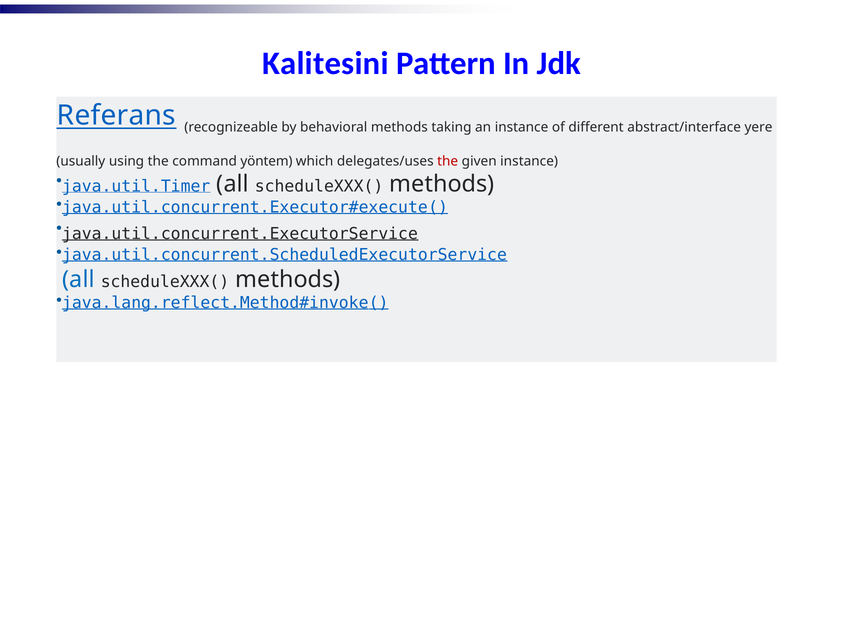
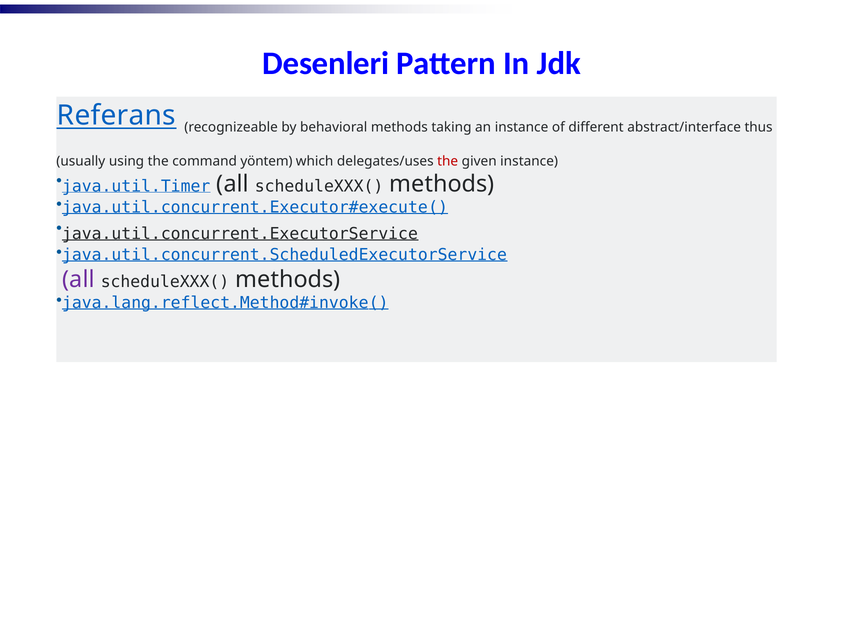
Kalitesini: Kalitesini -> Desenleri (326, 63)
yere: yere -> thus (759, 127)
all colour: blue -> purple (79, 280)
